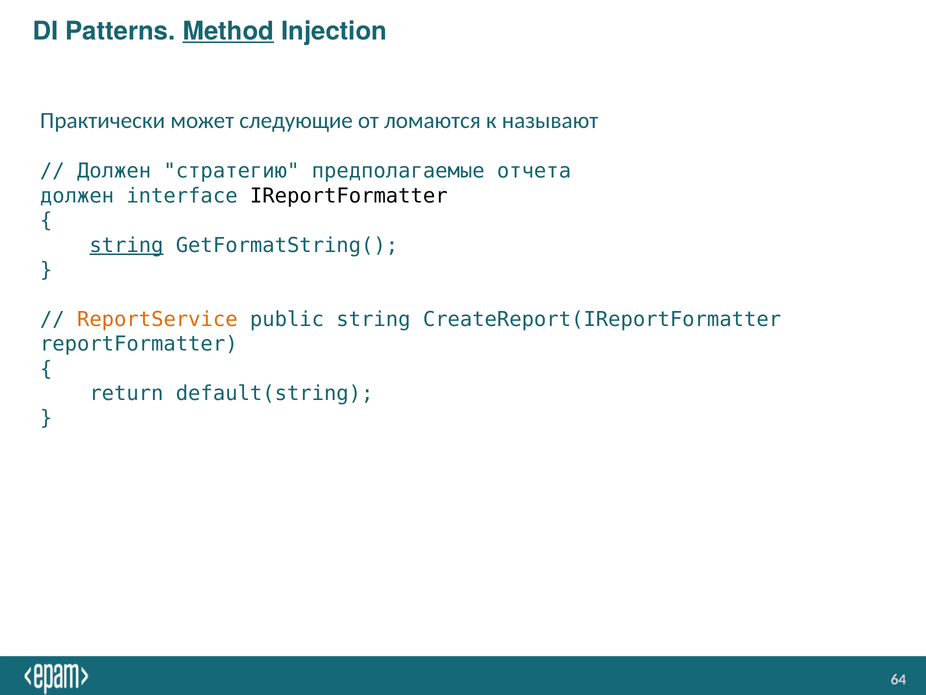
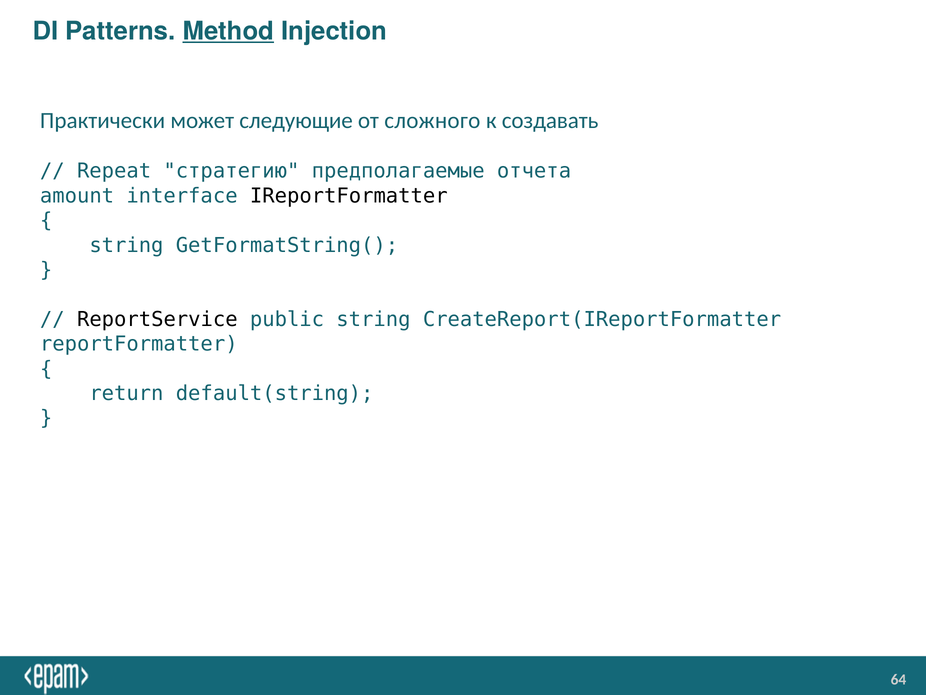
ломаются: ломаются -> сложного (432, 120)
называют: называют -> создавать (550, 120)
Должен: Должен -> Repeat (114, 171)
должен: должен -> amount (77, 196)
string underline: present -> none (126, 245)
ReportService colour: orange -> black (157, 319)
